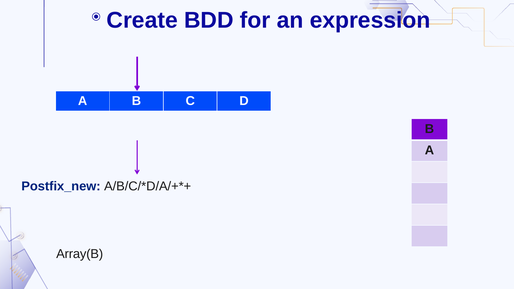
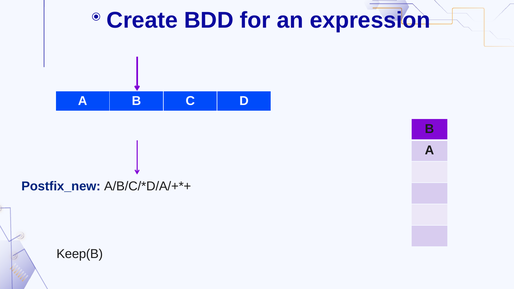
Array(B: Array(B -> Keep(B (80, 254)
